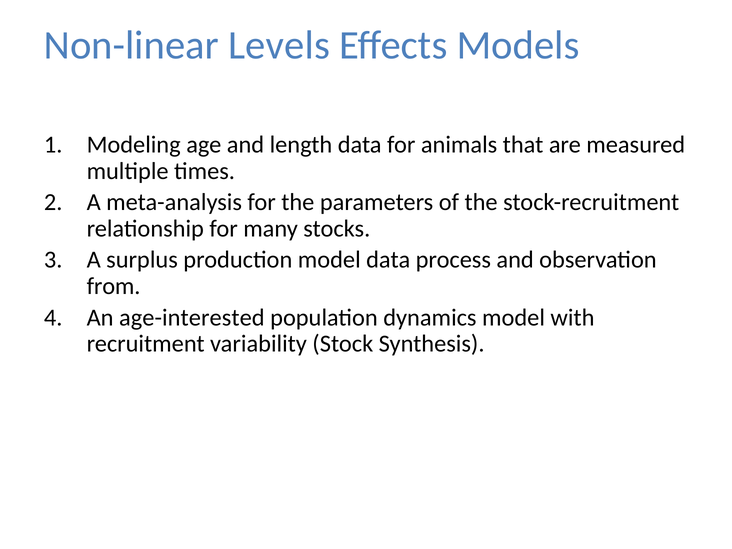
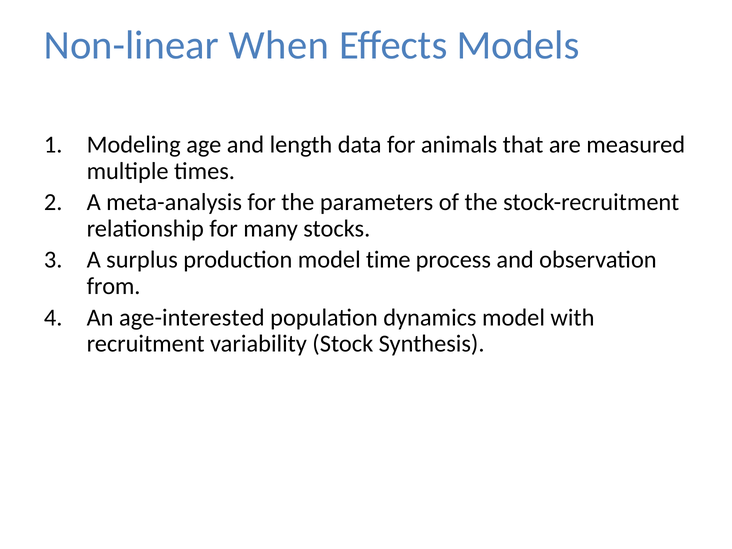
Levels: Levels -> When (279, 46)
model data: data -> time (388, 260)
